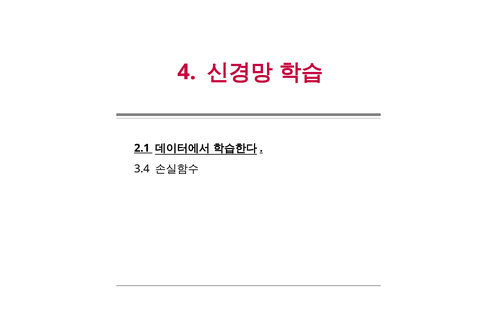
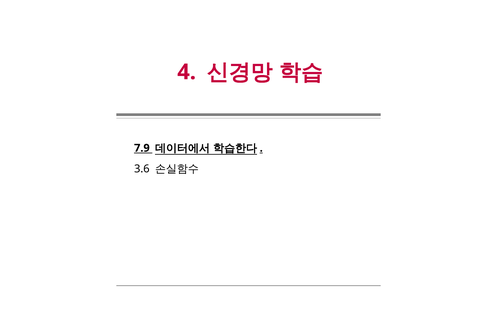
2.1: 2.1 -> 7.9 (142, 148)
3.4: 3.4 -> 3.6 (142, 169)
